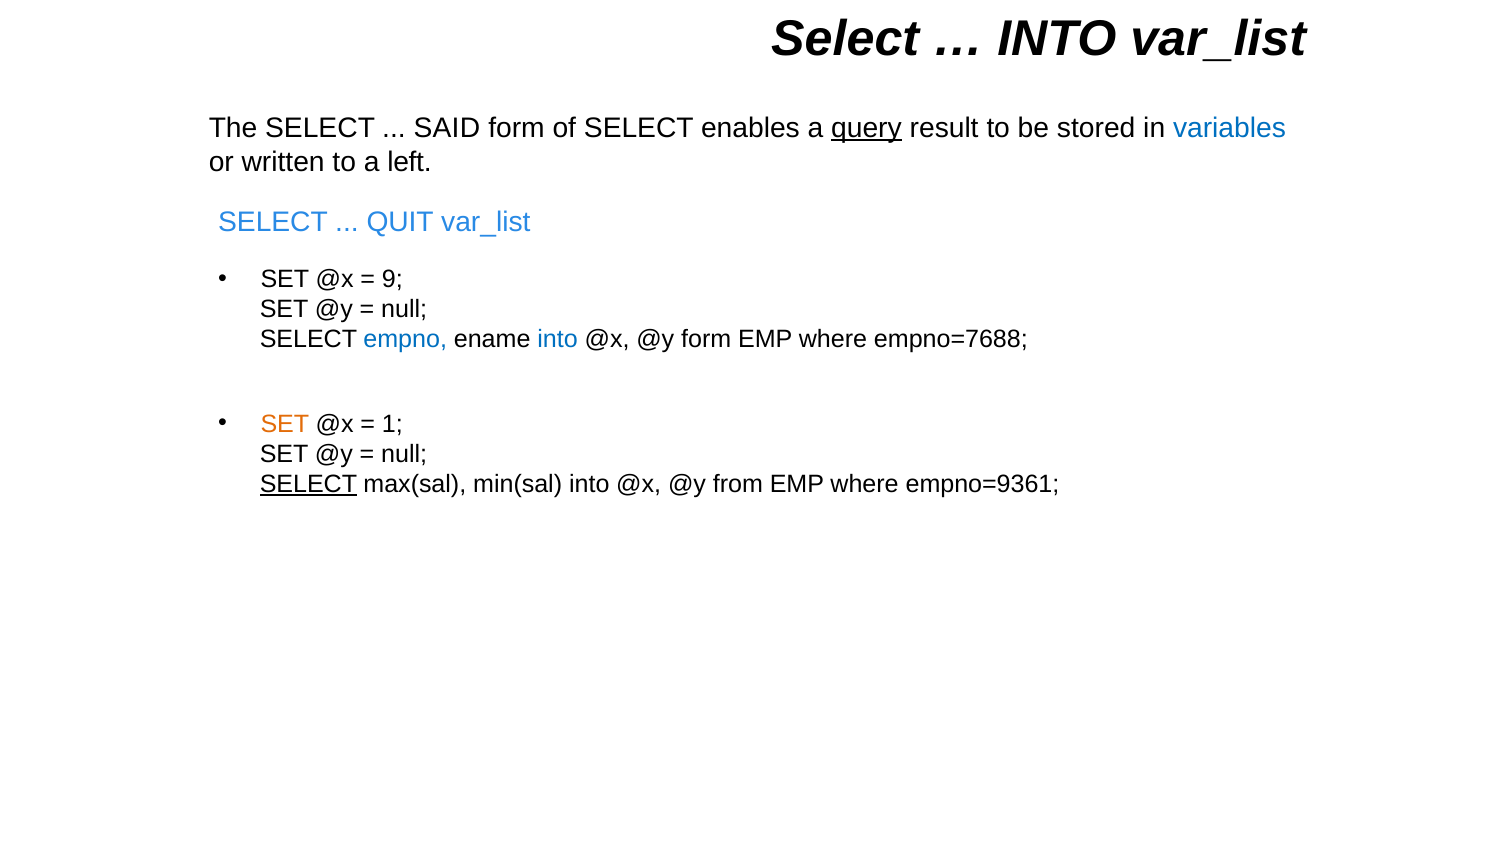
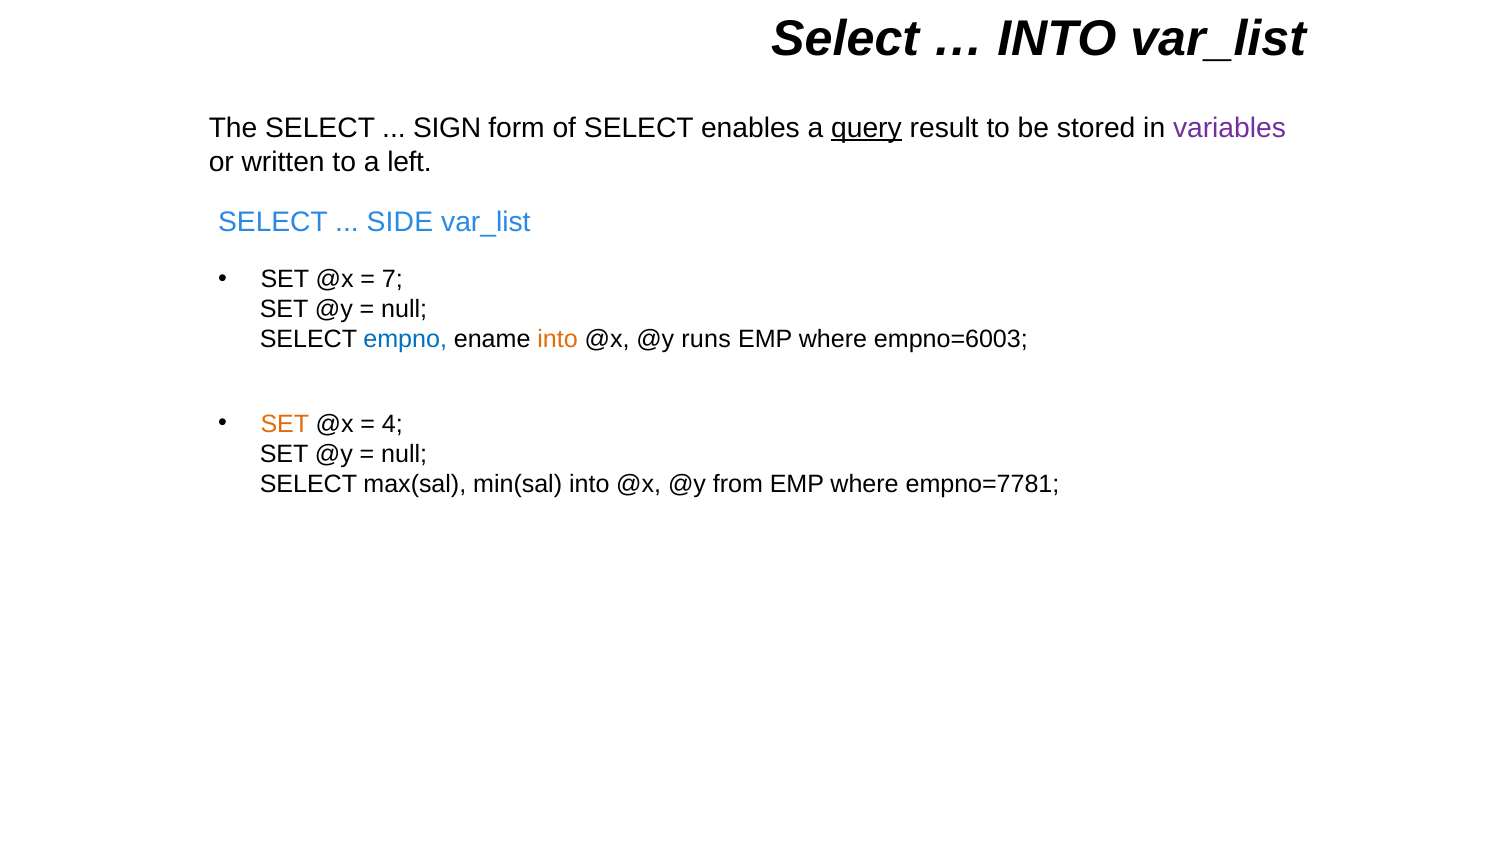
SAID: SAID -> SIGN (447, 128)
variables colour: blue -> purple (1229, 128)
QUIT: QUIT -> SIDE (400, 222)
9: 9 -> 7 (392, 280)
into colour: blue -> orange (558, 340)
@y form: form -> runs (706, 340)
empno=7688: empno=7688 -> empno=6003 (951, 340)
1: 1 -> 4 (392, 424)
SELECT underline: present -> none (308, 484)
empno=9361: empno=9361 -> empno=7781 (982, 484)
